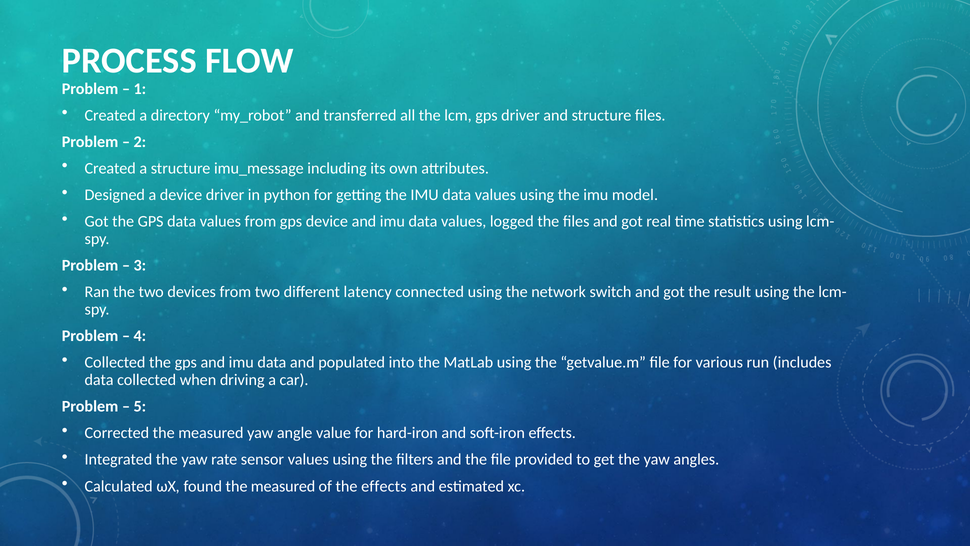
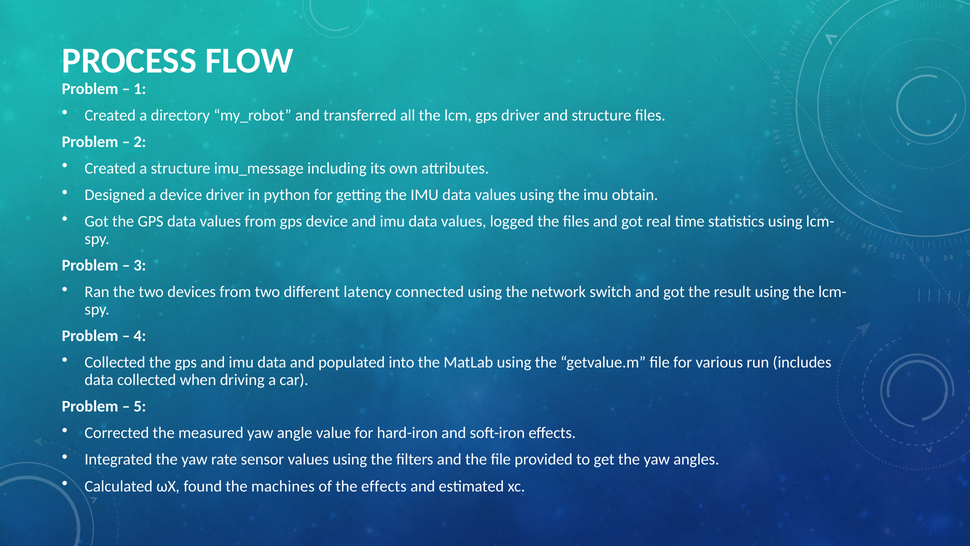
model: model -> obtain (635, 195)
found the measured: measured -> machines (283, 486)
